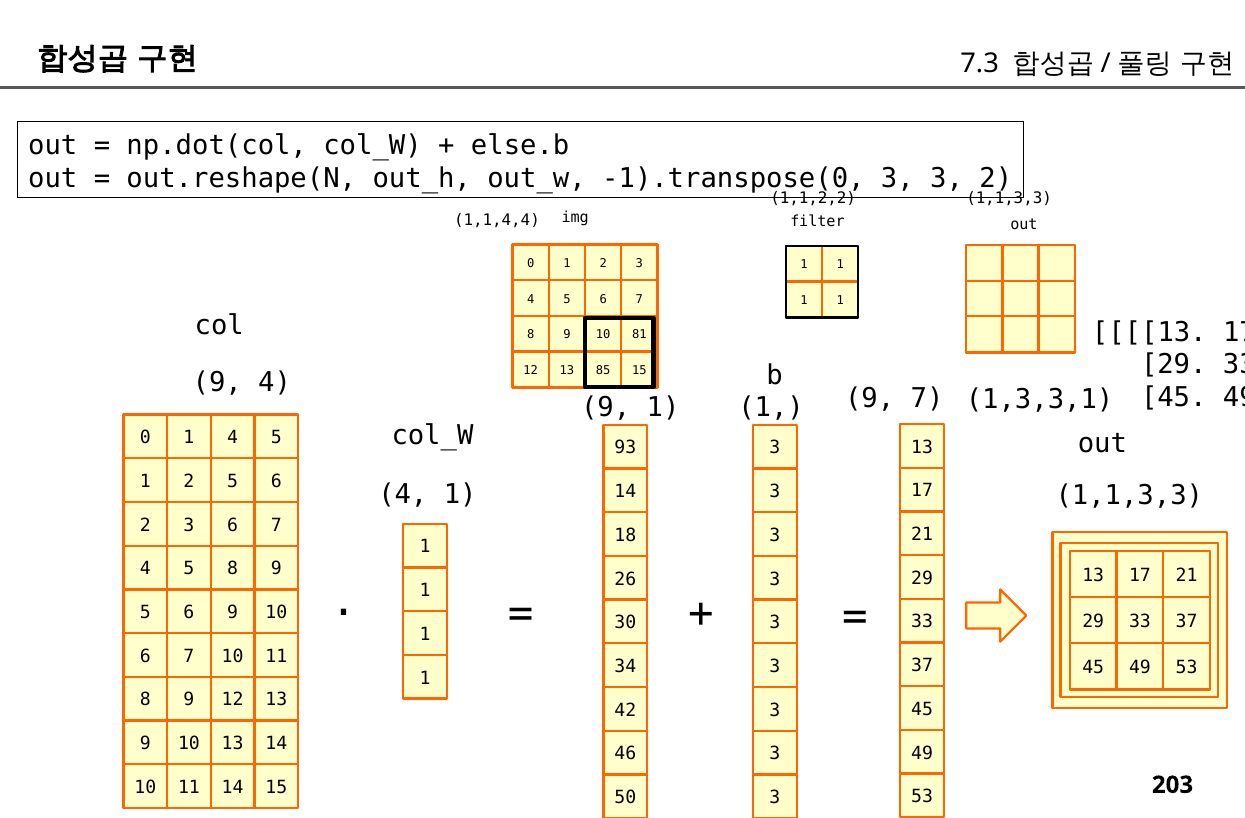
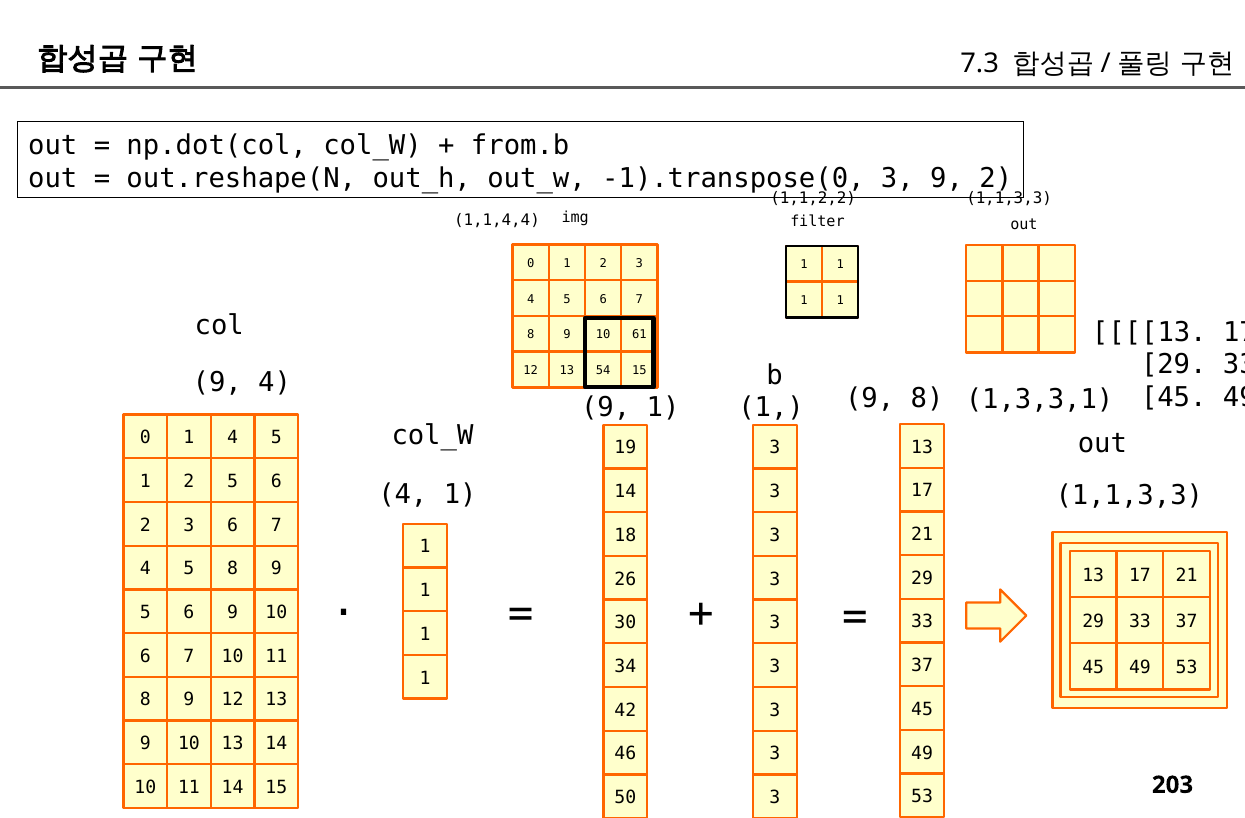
else.b: else.b -> from.b (520, 145)
-1).transpose(0 3 3: 3 -> 9 (947, 178)
81: 81 -> 61 (639, 335)
85: 85 -> 54 (603, 370)
9 7: 7 -> 8 (927, 398)
93: 93 -> 19 (625, 448)
